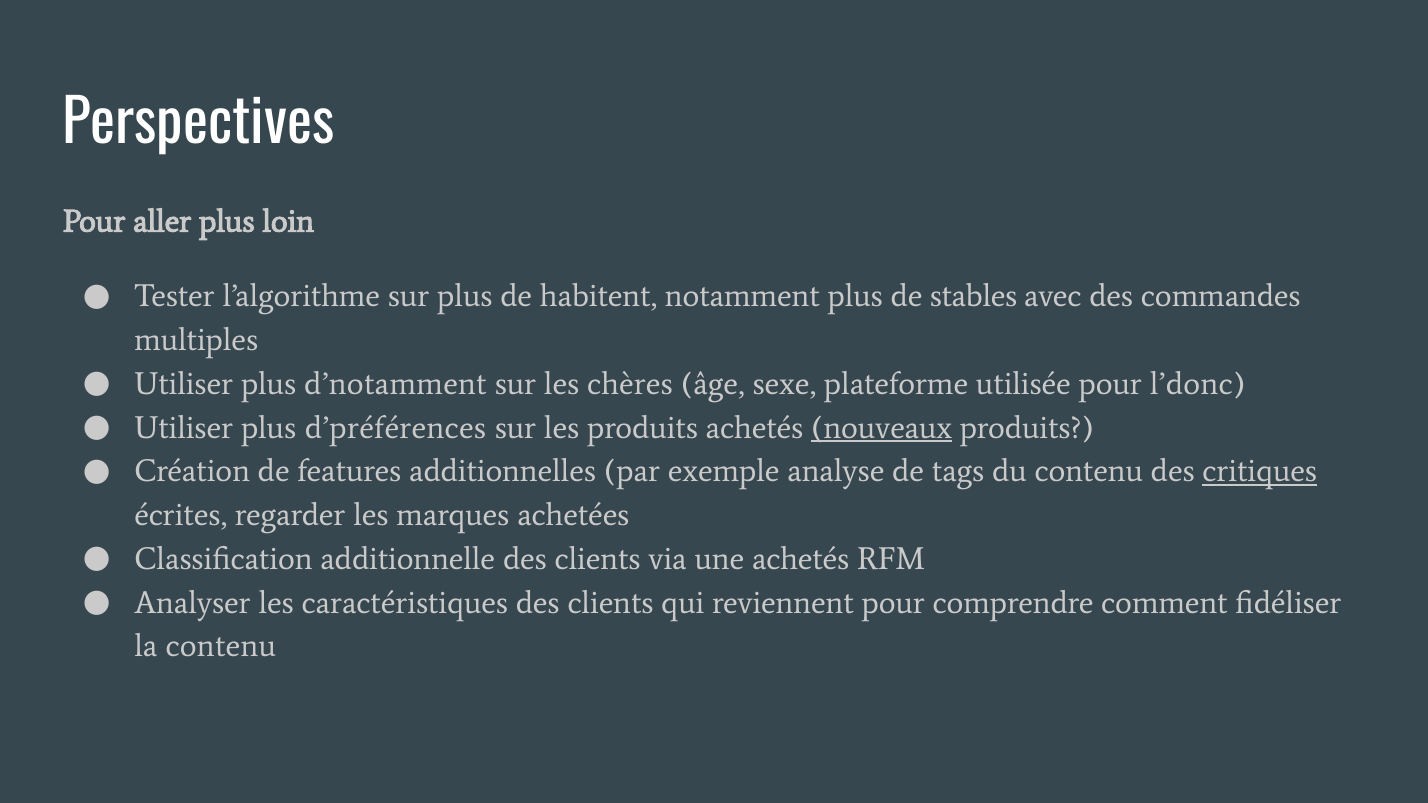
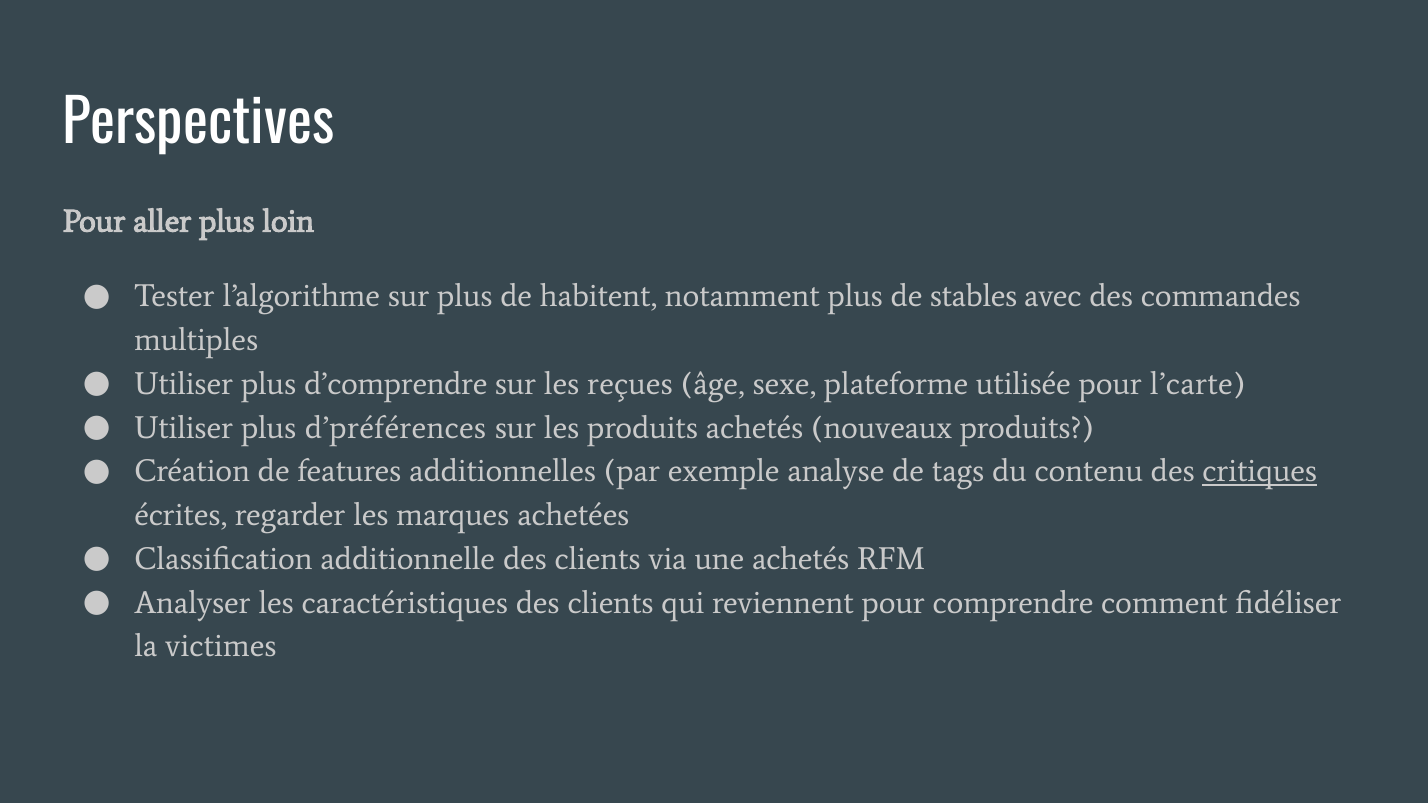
d’notamment: d’notamment -> d’comprendre (396, 384)
chères: chères -> reçues (630, 384)
l’donc: l’donc -> l’carte (1198, 384)
nouveaux underline: present -> none (882, 428)
la contenu: contenu -> victimes (221, 647)
